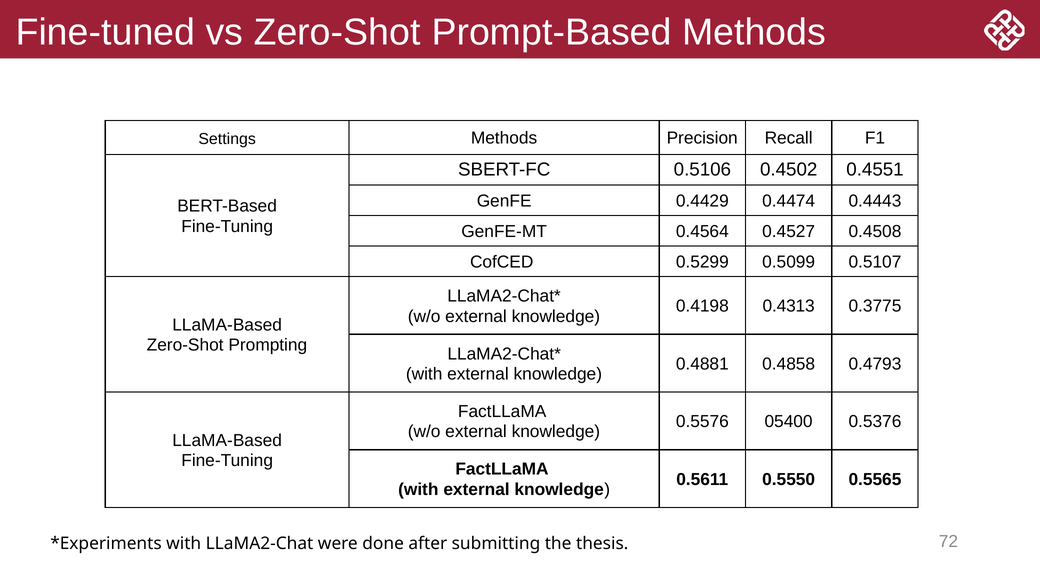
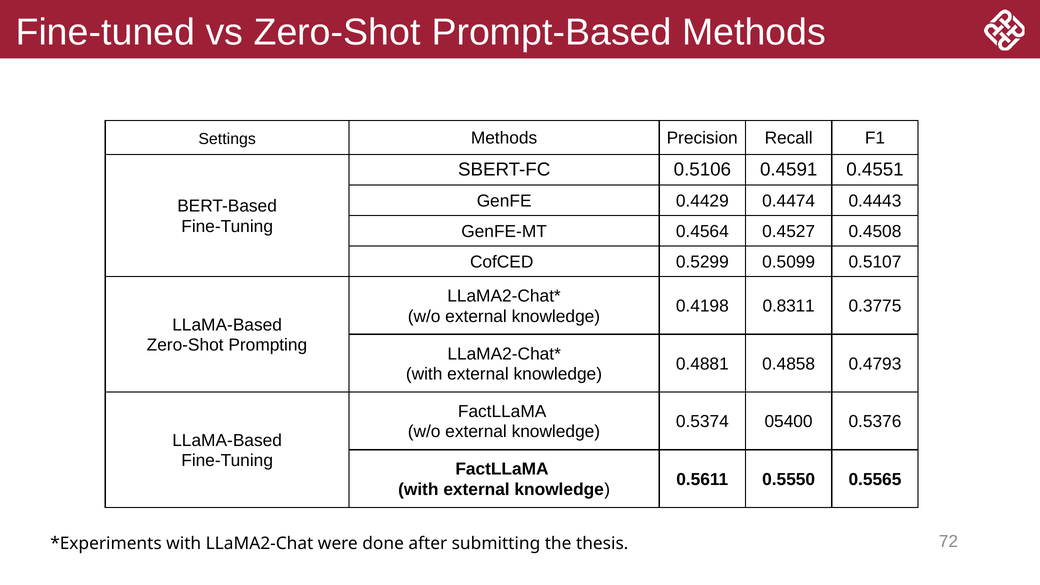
0.4502: 0.4502 -> 0.4591 (789, 170)
0.4313: 0.4313 -> 0.8311 (789, 306)
0.5576: 0.5576 -> 0.5374 (702, 422)
